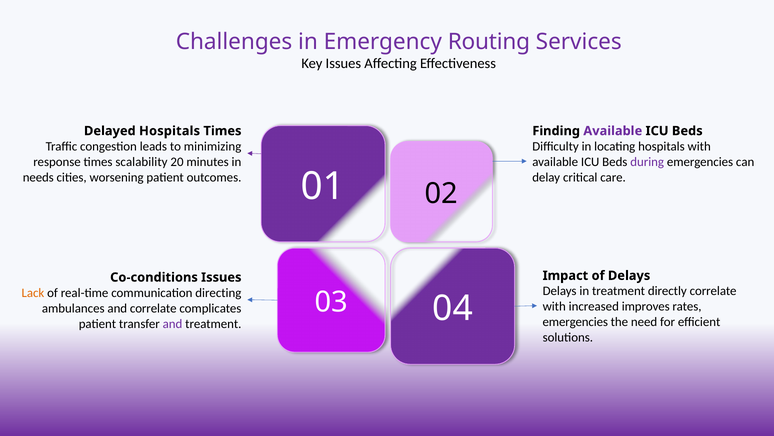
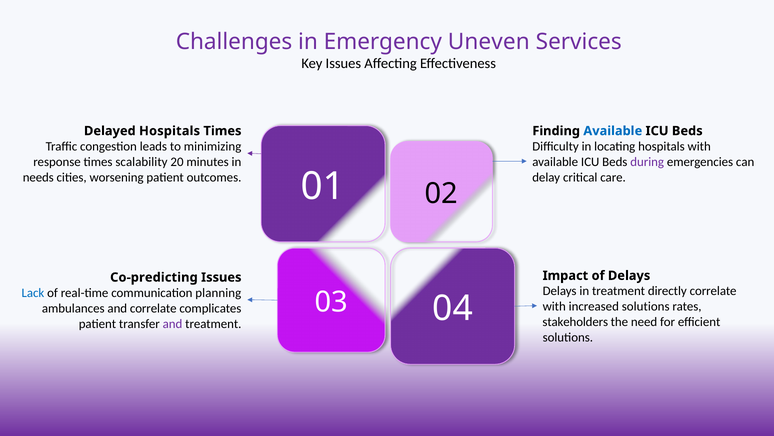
Routing: Routing -> Uneven (489, 42)
Available colour: purple -> blue (613, 131)
Co-conditions: Co-conditions -> Co-predicting (154, 277)
Lack colour: orange -> blue (33, 292)
directing: directing -> planning (218, 292)
increased improves: improves -> solutions (646, 306)
emergencies: emergencies -> stakeholders (575, 322)
